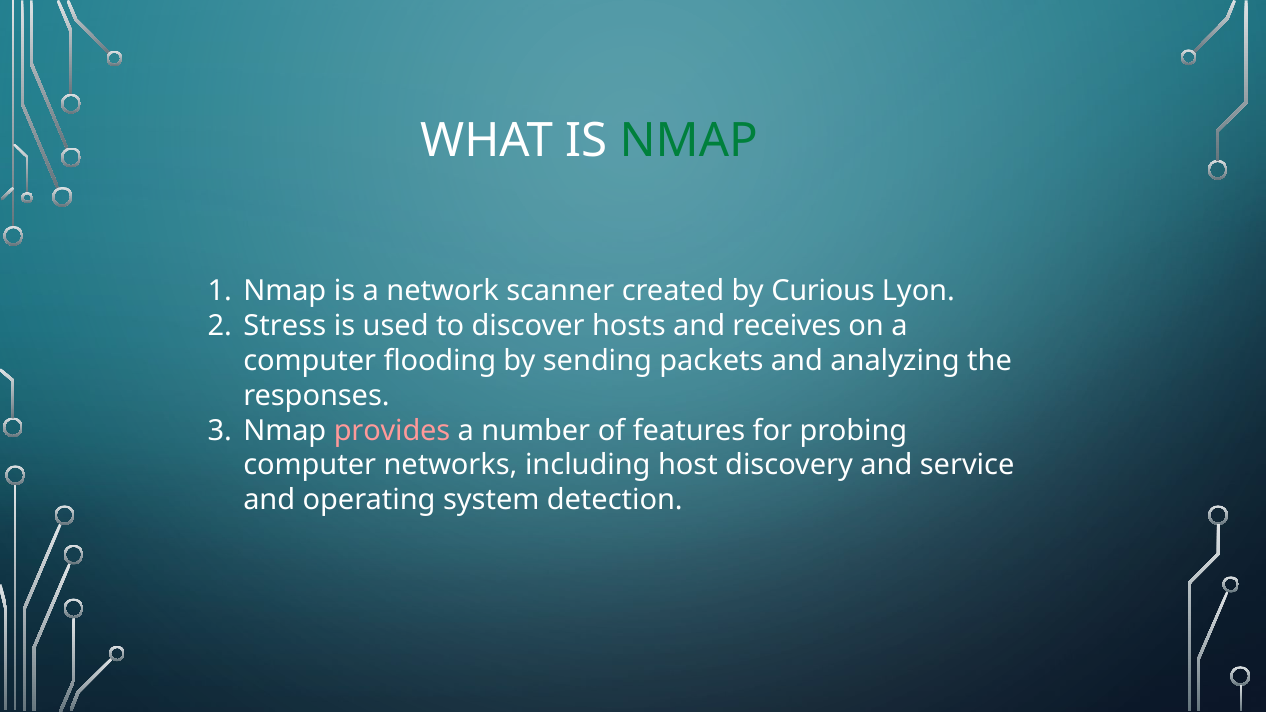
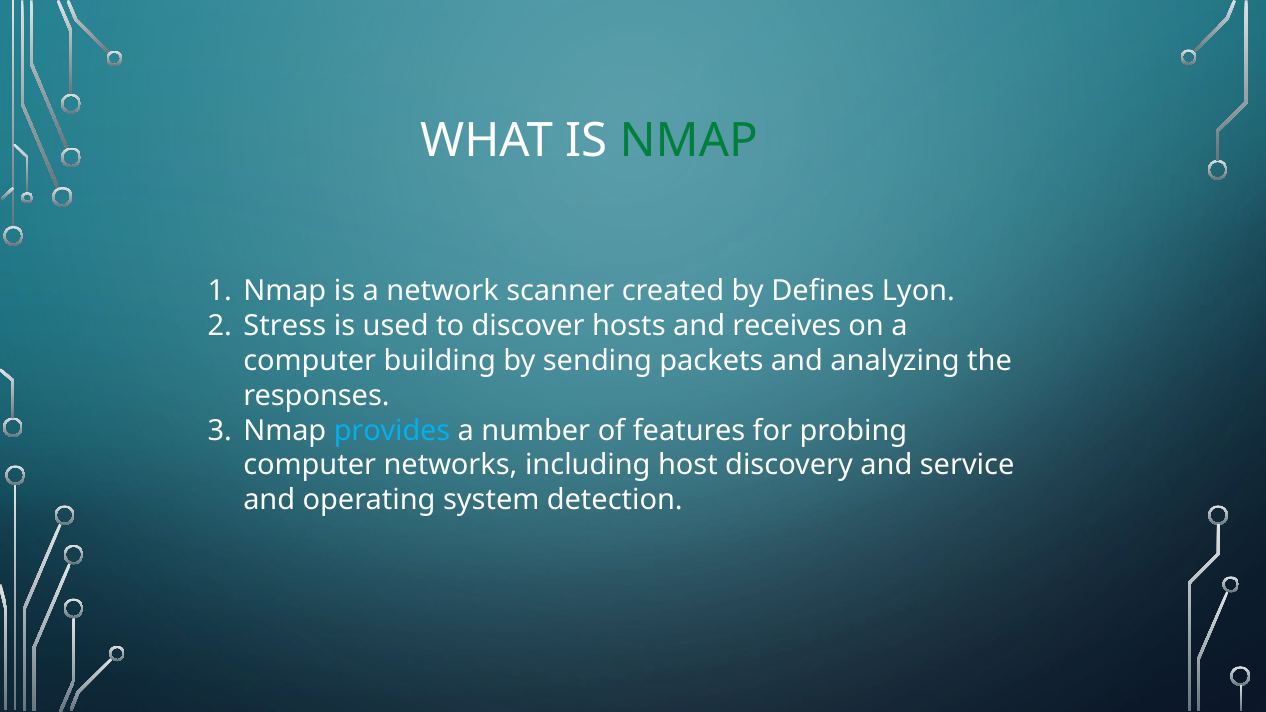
Curious: Curious -> Defines (823, 291)
flooding: flooding -> building (440, 361)
provides colour: pink -> light blue (392, 431)
